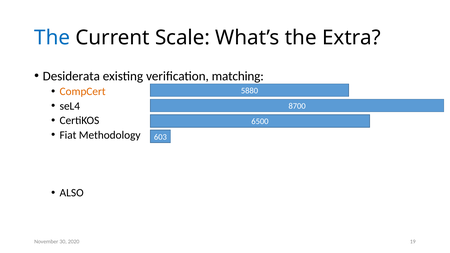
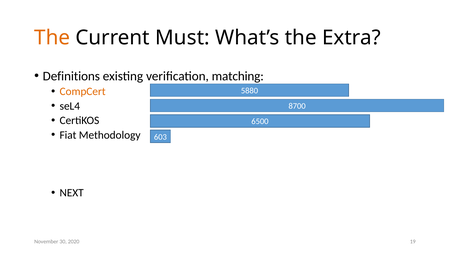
The colour: blue -> orange (52, 38)
Scale: Scale -> Must (182, 38)
Desiderata: Desiderata -> Definitions (71, 76)
ALSO: ALSO -> NEXT (72, 193)
